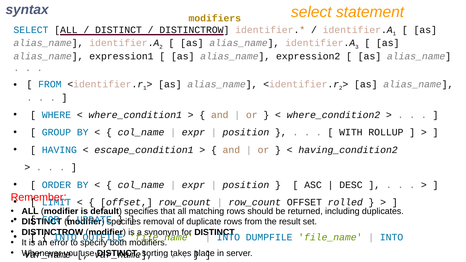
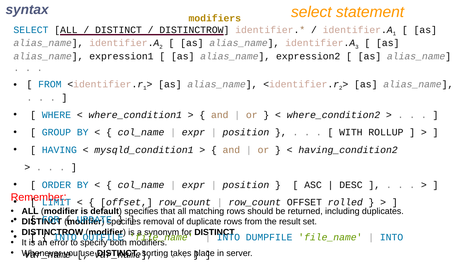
escape_condition1: escape_condition1 -> mysqld_condition1 (144, 150)
